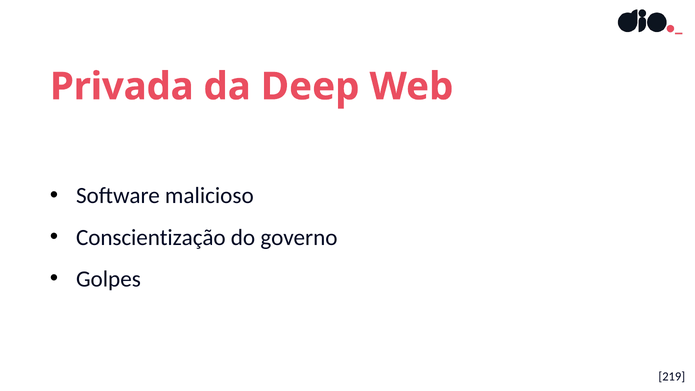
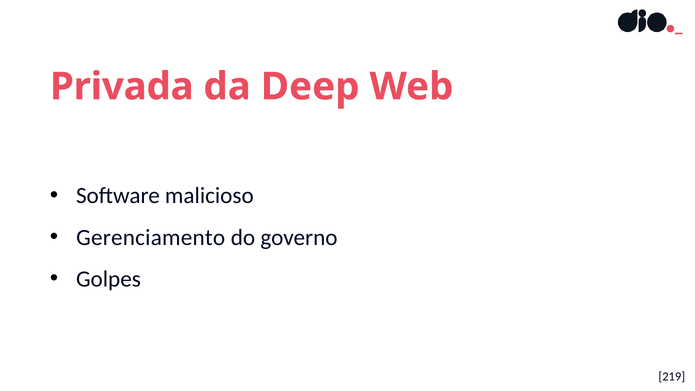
Conscientização: Conscientização -> Gerenciamento (151, 237)
